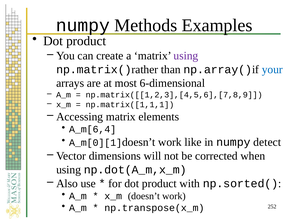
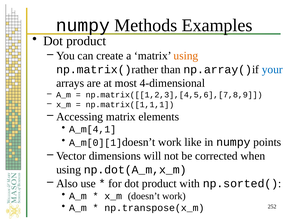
using colour: purple -> orange (186, 56)
6-dimensional: 6-dimensional -> 4-dimensional (172, 83)
A_m[6,4: A_m[6,4 -> A_m[4,1 (93, 129)
detect: detect -> points (267, 142)
